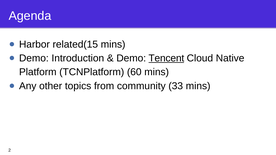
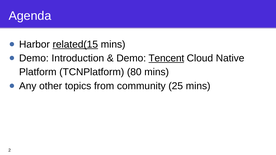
related(15 underline: none -> present (75, 44)
60: 60 -> 80 (134, 72)
33: 33 -> 25 (176, 86)
